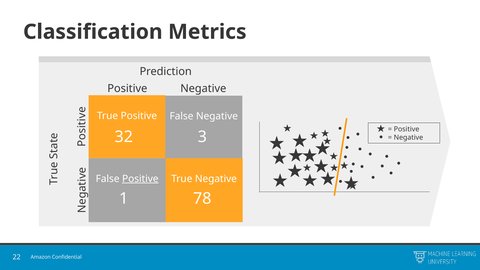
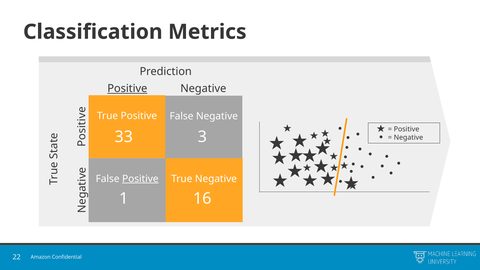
Positive underline: none -> present (127, 89)
32: 32 -> 33 (124, 137)
78: 78 -> 16 (202, 198)
